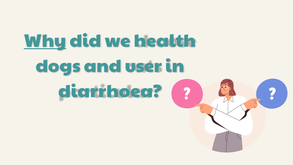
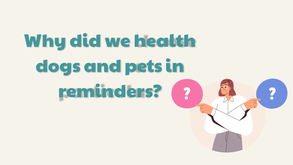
Why underline: present -> none (45, 41)
user: user -> pets (144, 66)
diarrhoea: diarrhoea -> reminders (110, 91)
